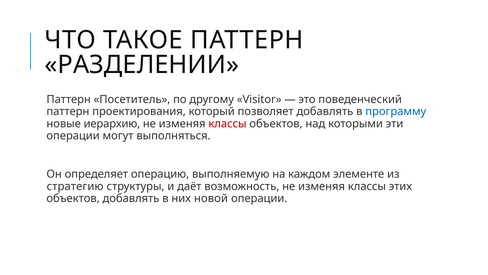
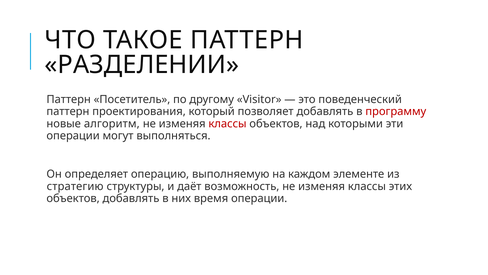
программу colour: blue -> red (396, 111)
иерархию: иерархию -> алгоритм (112, 123)
новой: новой -> время (211, 198)
